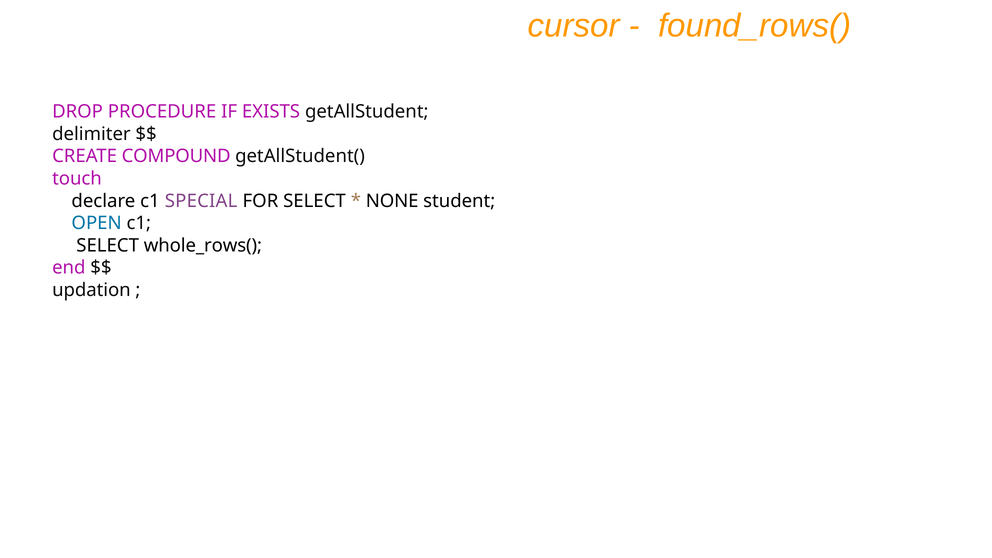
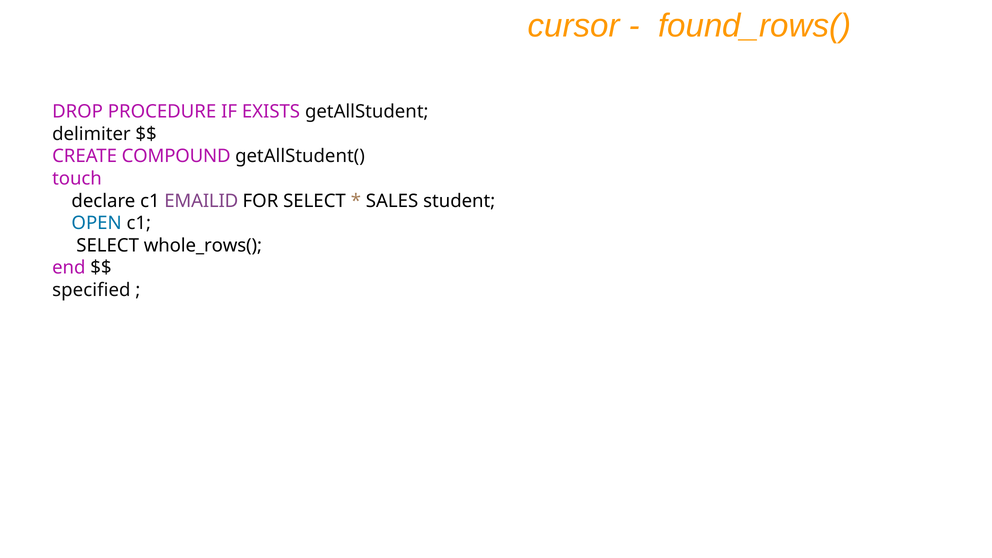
SPECIAL: SPECIAL -> EMAILID (201, 201)
NONE: NONE -> SALES (392, 201)
updation: updation -> specified (91, 290)
